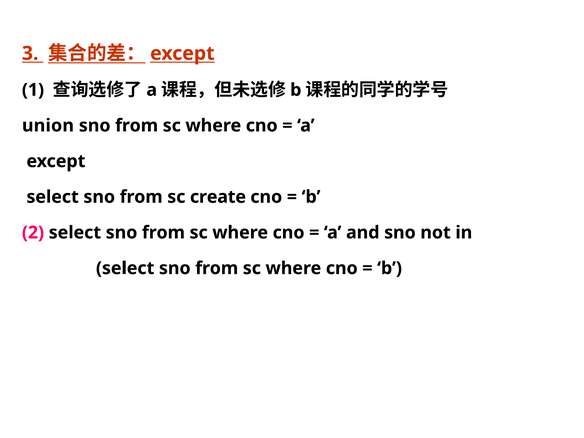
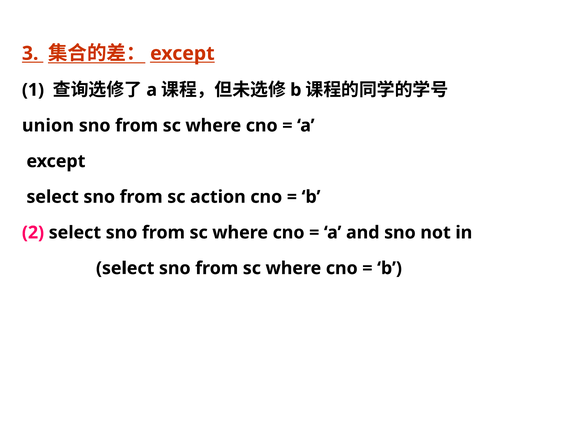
create: create -> action (218, 197)
